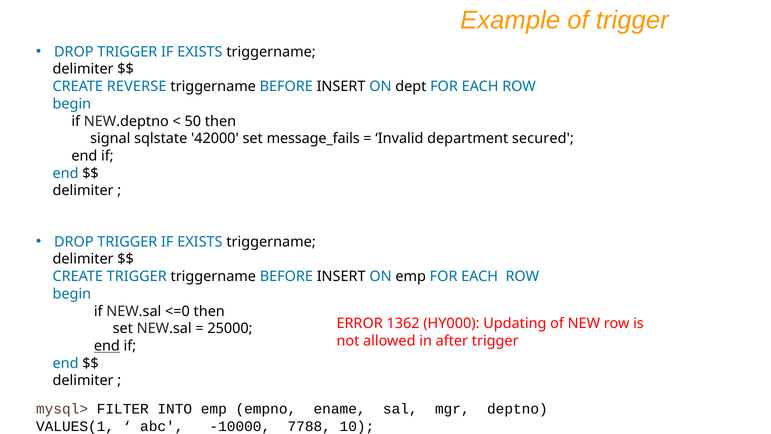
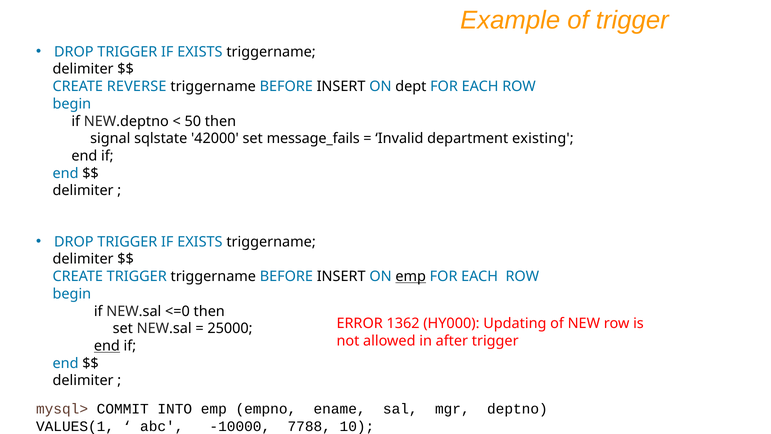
secured: secured -> existing (543, 138)
emp underline: none -> present (411, 276)
FILTER: FILTER -> COMMIT (123, 409)
